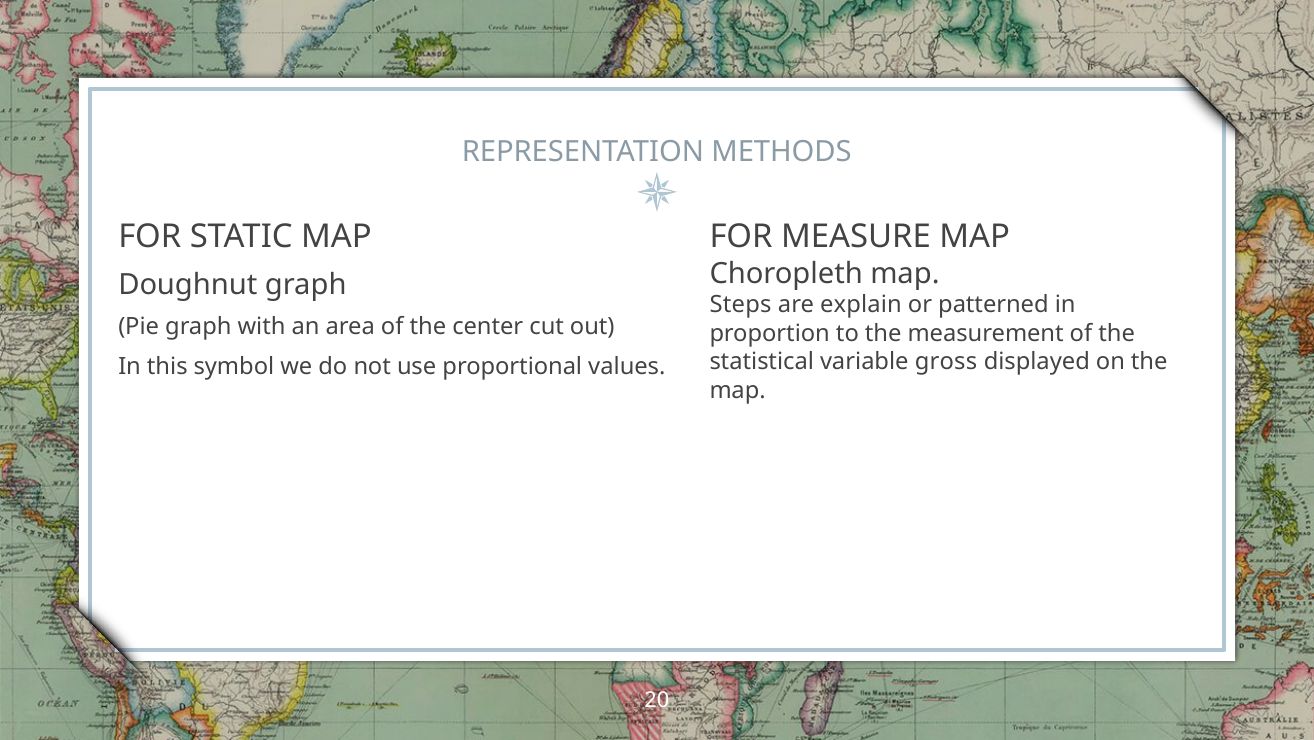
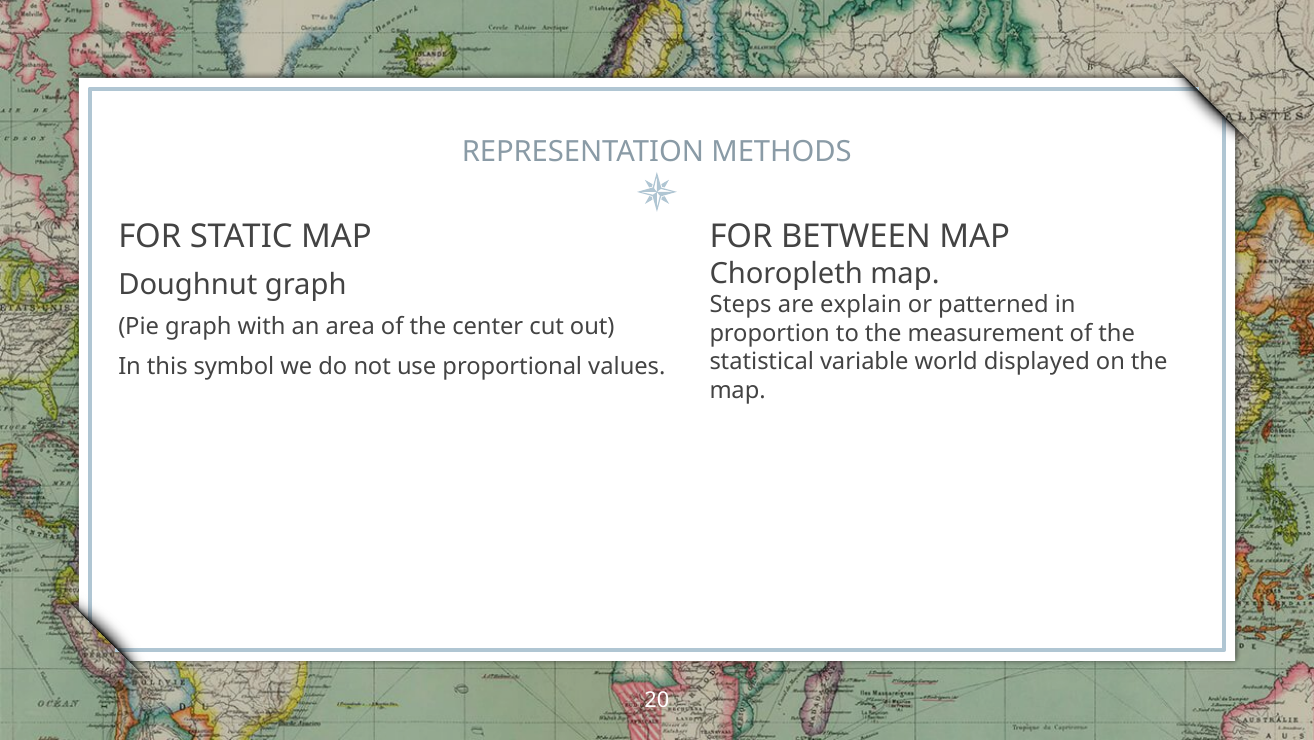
MEASURE: MEASURE -> BETWEEN (856, 237)
gross: gross -> world (946, 362)
